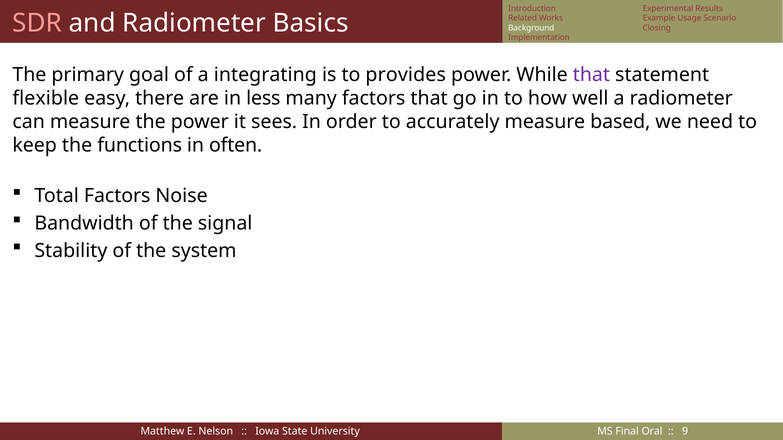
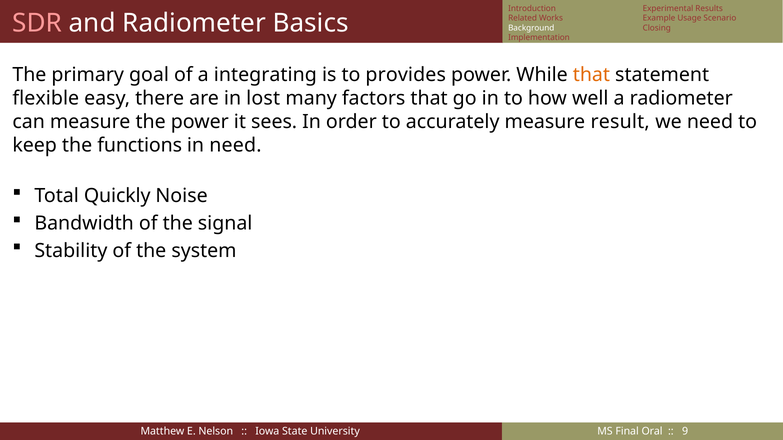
that colour: purple -> orange (591, 75)
less: less -> lost (263, 98)
based: based -> result (620, 122)
in often: often -> need (235, 145)
Total Factors: Factors -> Quickly (117, 196)
